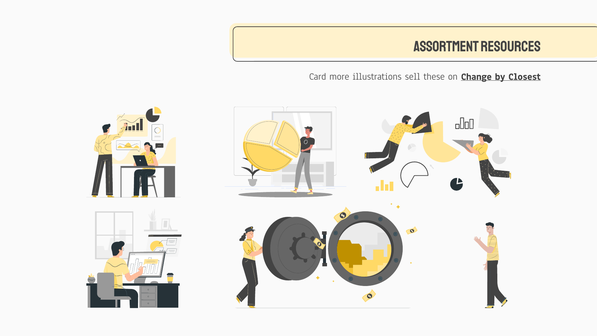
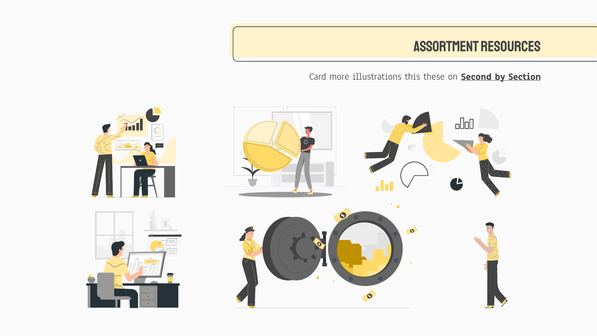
sell: sell -> this (413, 77)
Change: Change -> Second (476, 77)
Closest: Closest -> Section (525, 77)
